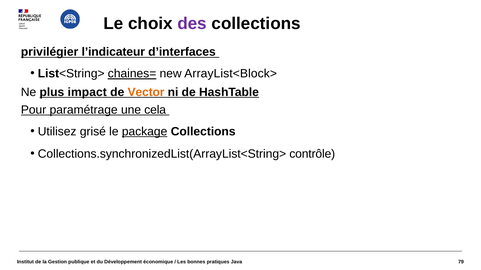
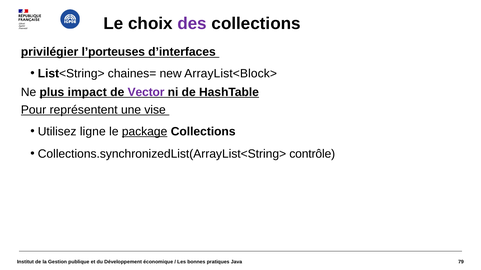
l’indicateur: l’indicateur -> l’porteuses (113, 52)
chaines= underline: present -> none (132, 74)
Vector colour: orange -> purple (146, 92)
paramétrage: paramétrage -> représentent (84, 110)
cela: cela -> vise (155, 110)
grisé: grisé -> ligne (93, 132)
